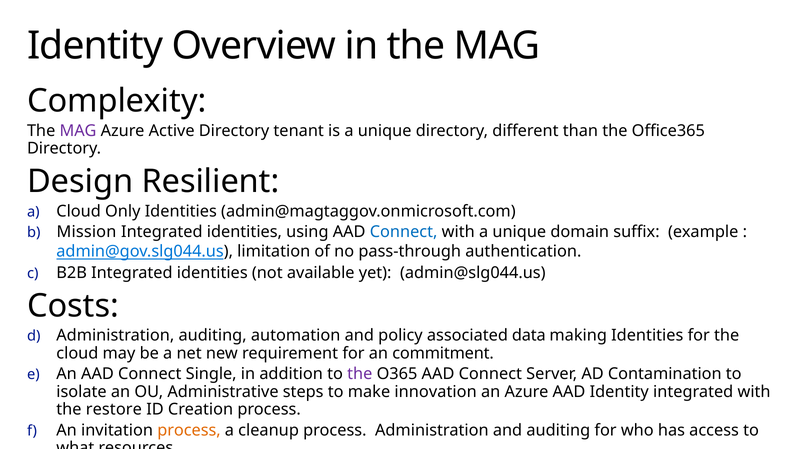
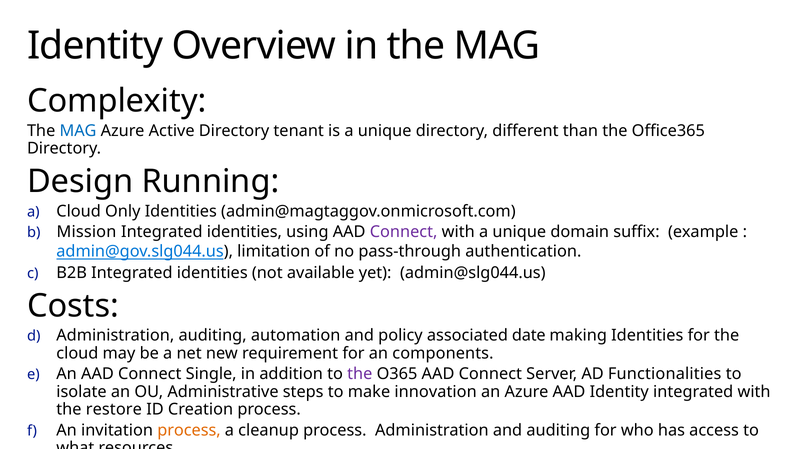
MAG colour: purple -> blue (78, 131)
Resilient: Resilient -> Running (210, 181)
Connect colour: blue -> purple (404, 232)
data: data -> date (529, 335)
commitment: commitment -> components (443, 353)
Contamination: Contamination -> Functionalities (665, 374)
